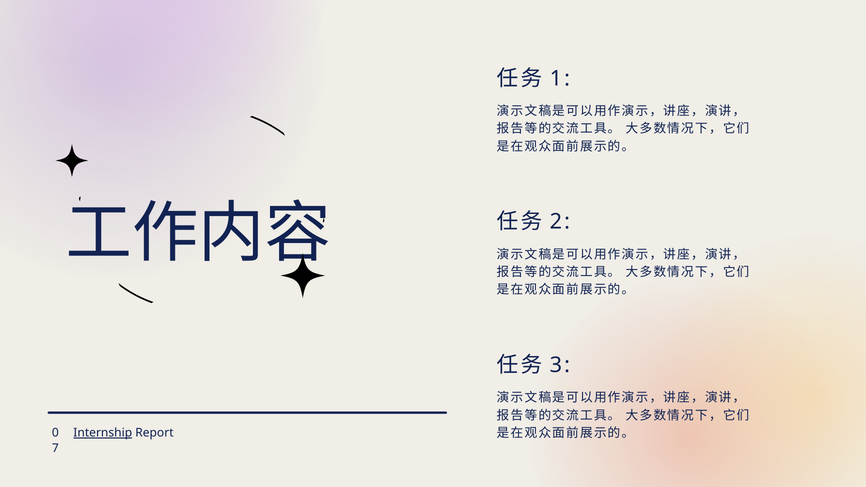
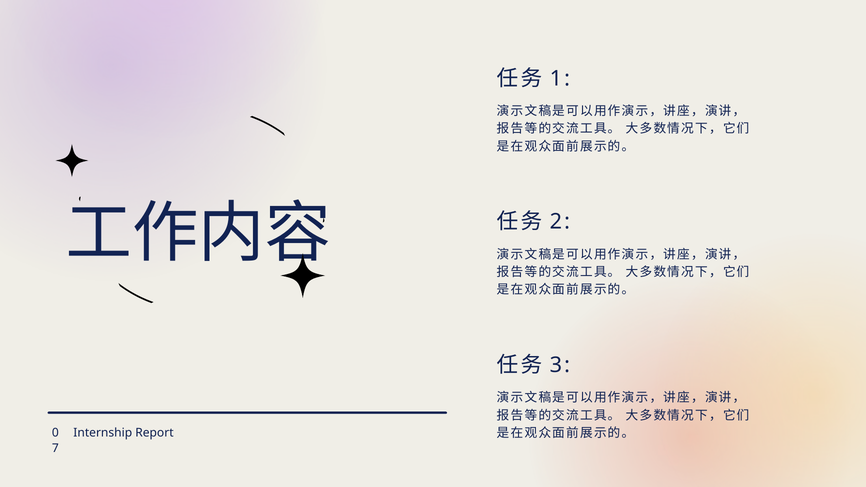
Internship underline: present -> none (103, 433)
